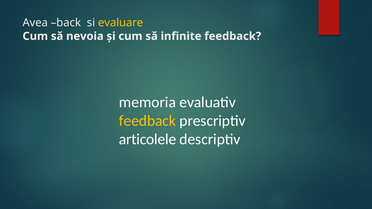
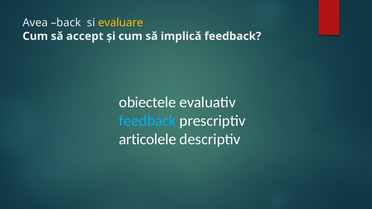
nevoia: nevoia -> accept (85, 36)
infinite: infinite -> implică (181, 36)
memoria: memoria -> obiectele (148, 102)
feedback colour: yellow -> light blue (147, 121)
